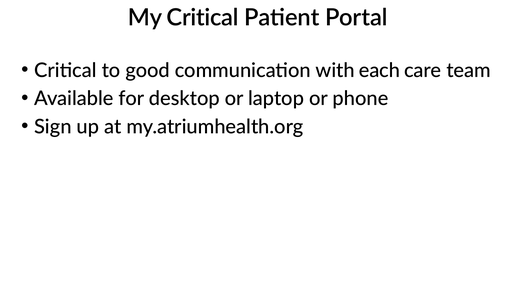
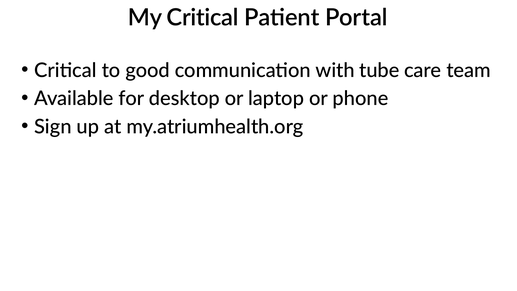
each: each -> tube (379, 70)
